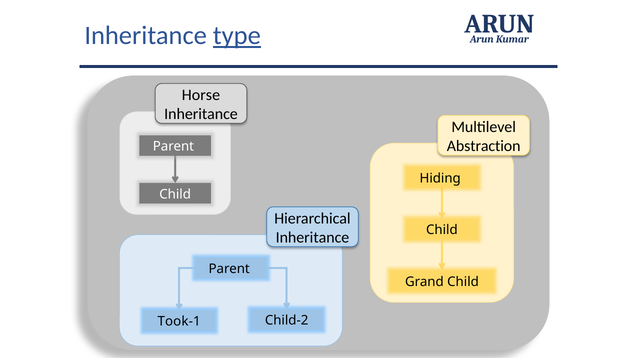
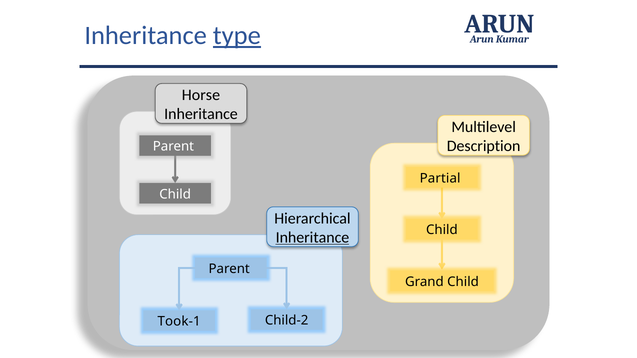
Abstraction: Abstraction -> Description (484, 146)
Hiding: Hiding -> Partial (440, 178)
Inheritance underline: none -> present (312, 238)
